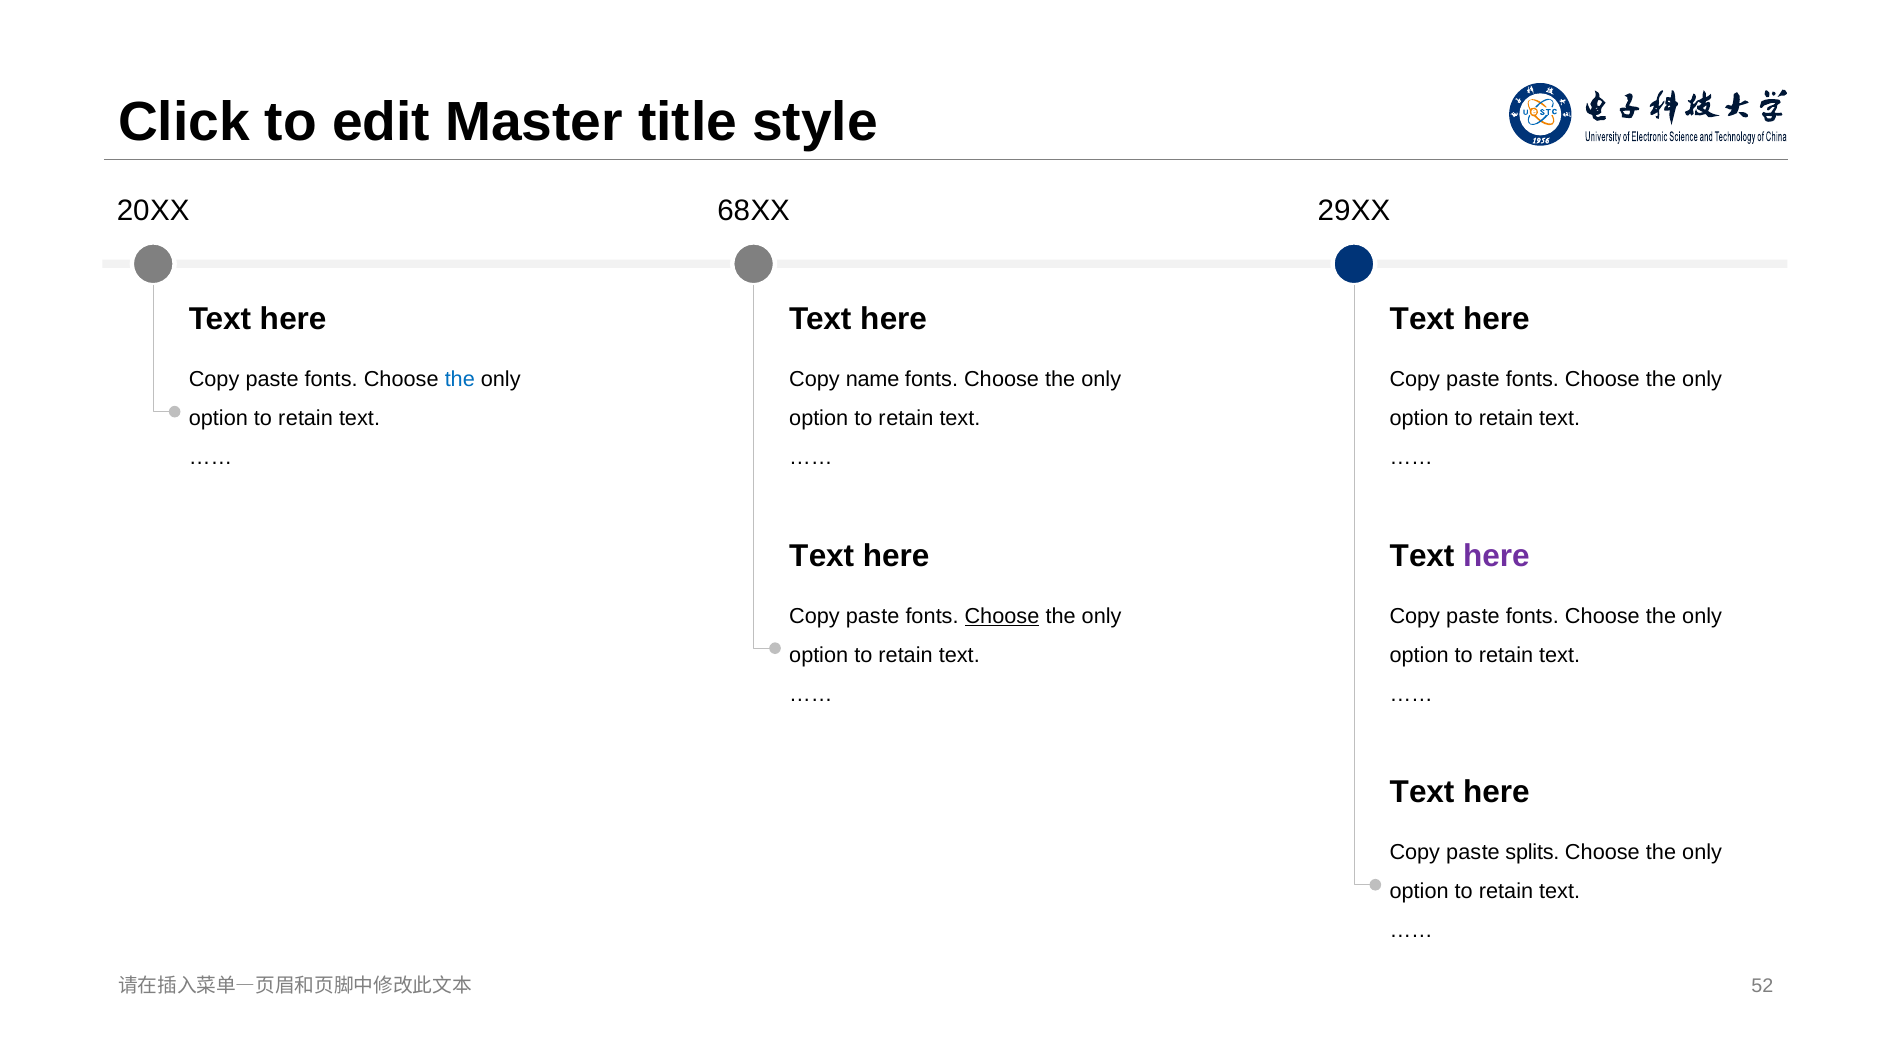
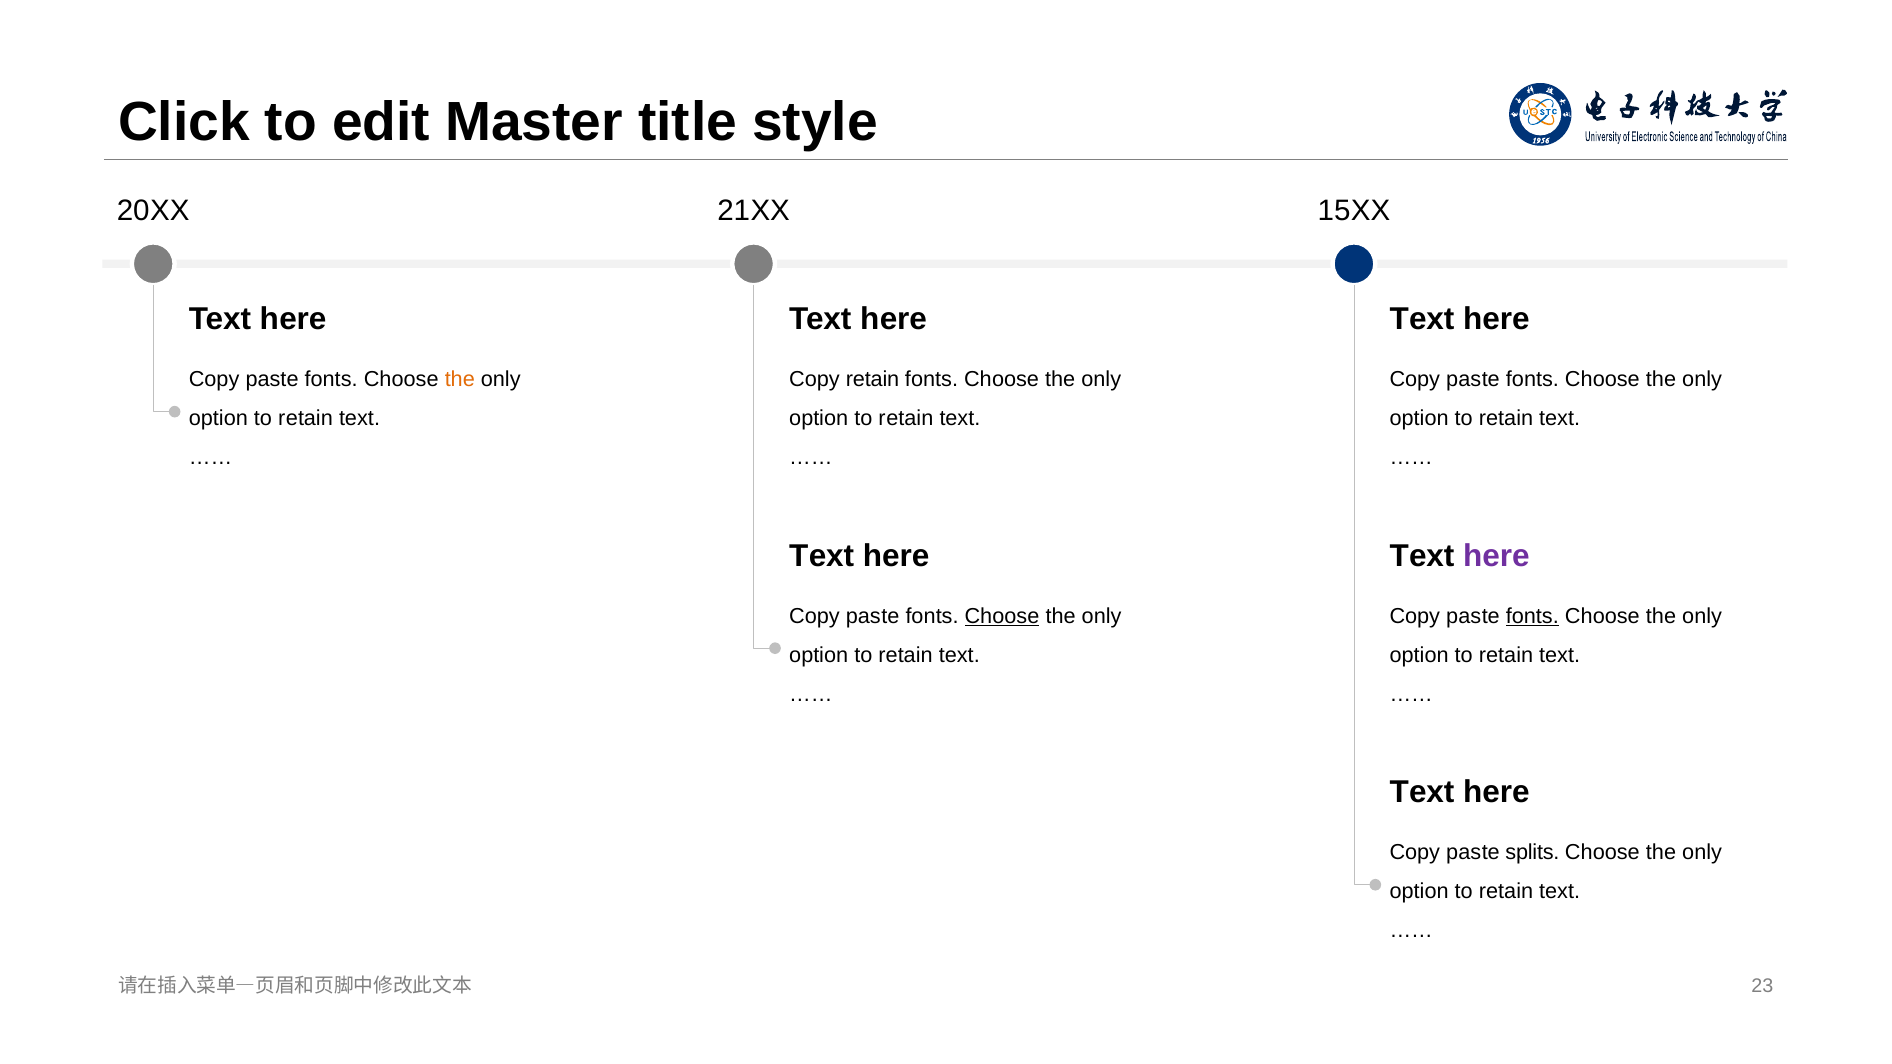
68: 68 -> 21 (734, 211)
29: 29 -> 15 (1334, 211)
the colour: blue -> orange (460, 379)
Copy name: name -> retain (873, 379)
fonts underline: none -> present (1532, 616)
52: 52 -> 23 (1762, 986)
